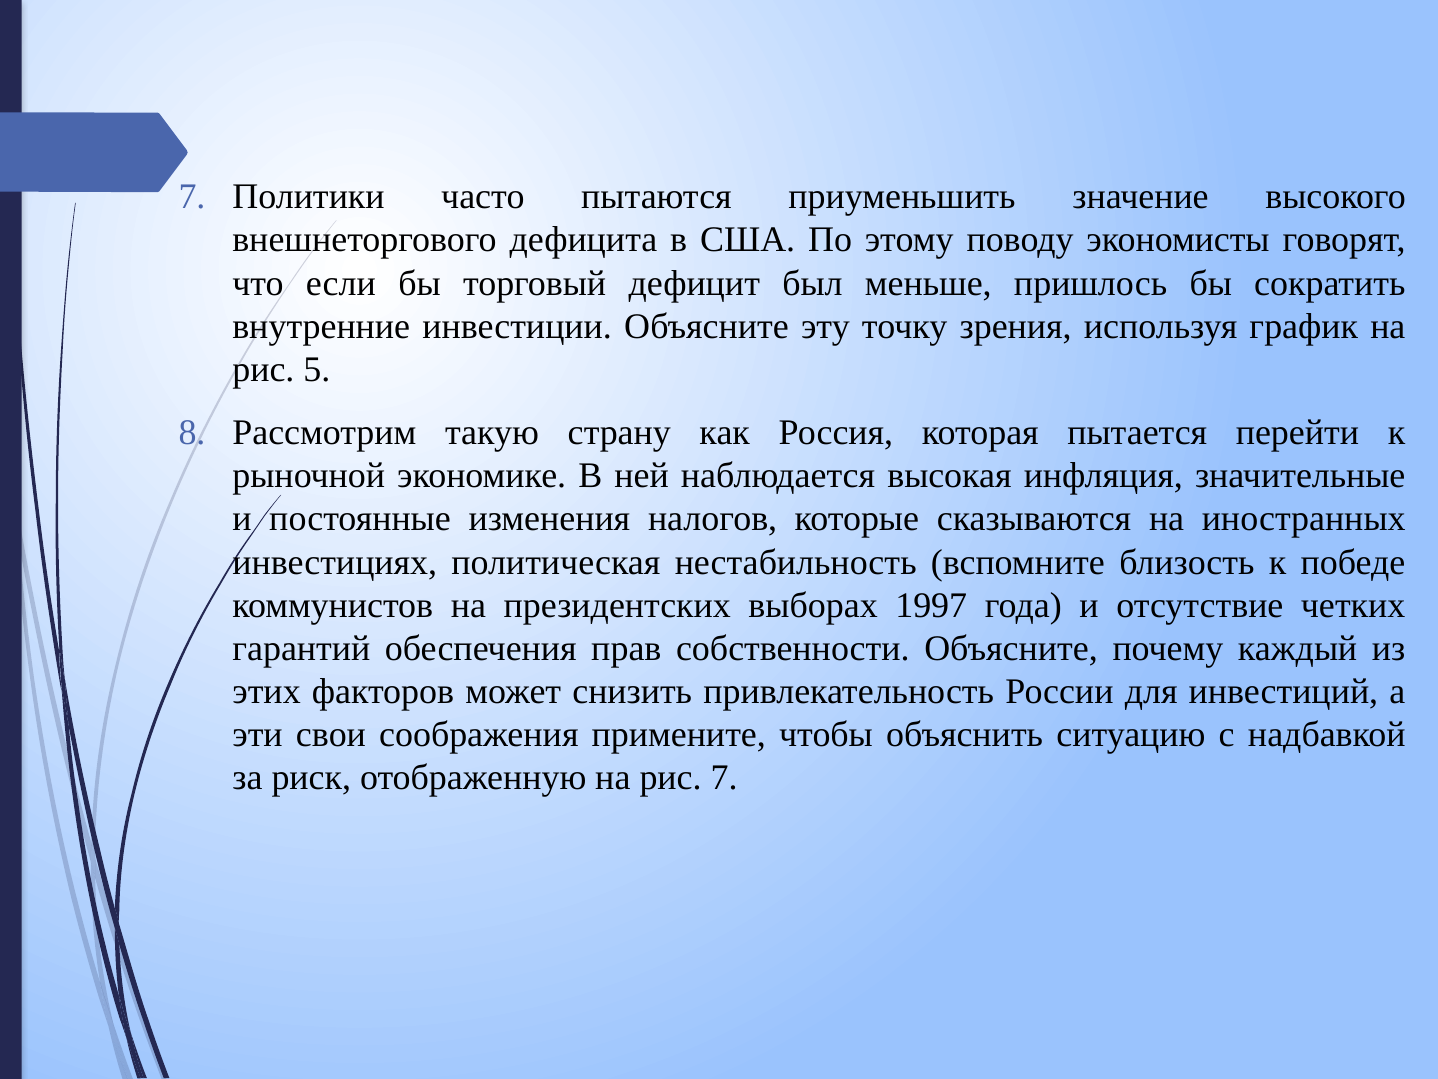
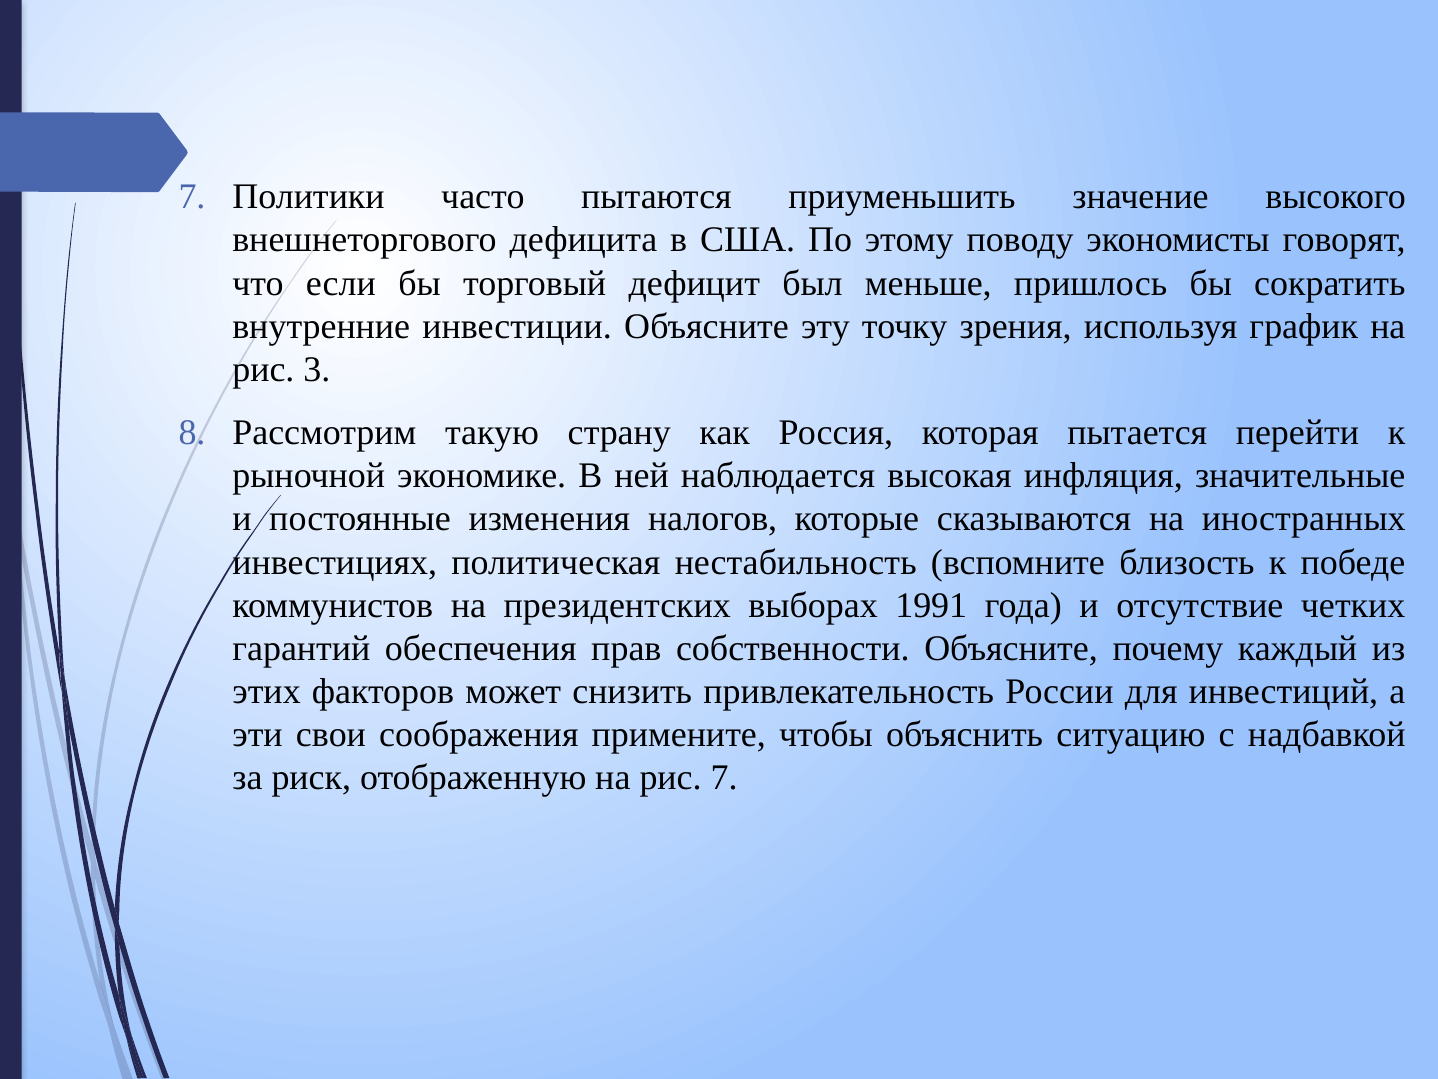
5: 5 -> 3 (317, 369)
1997: 1997 -> 1991 (931, 605)
